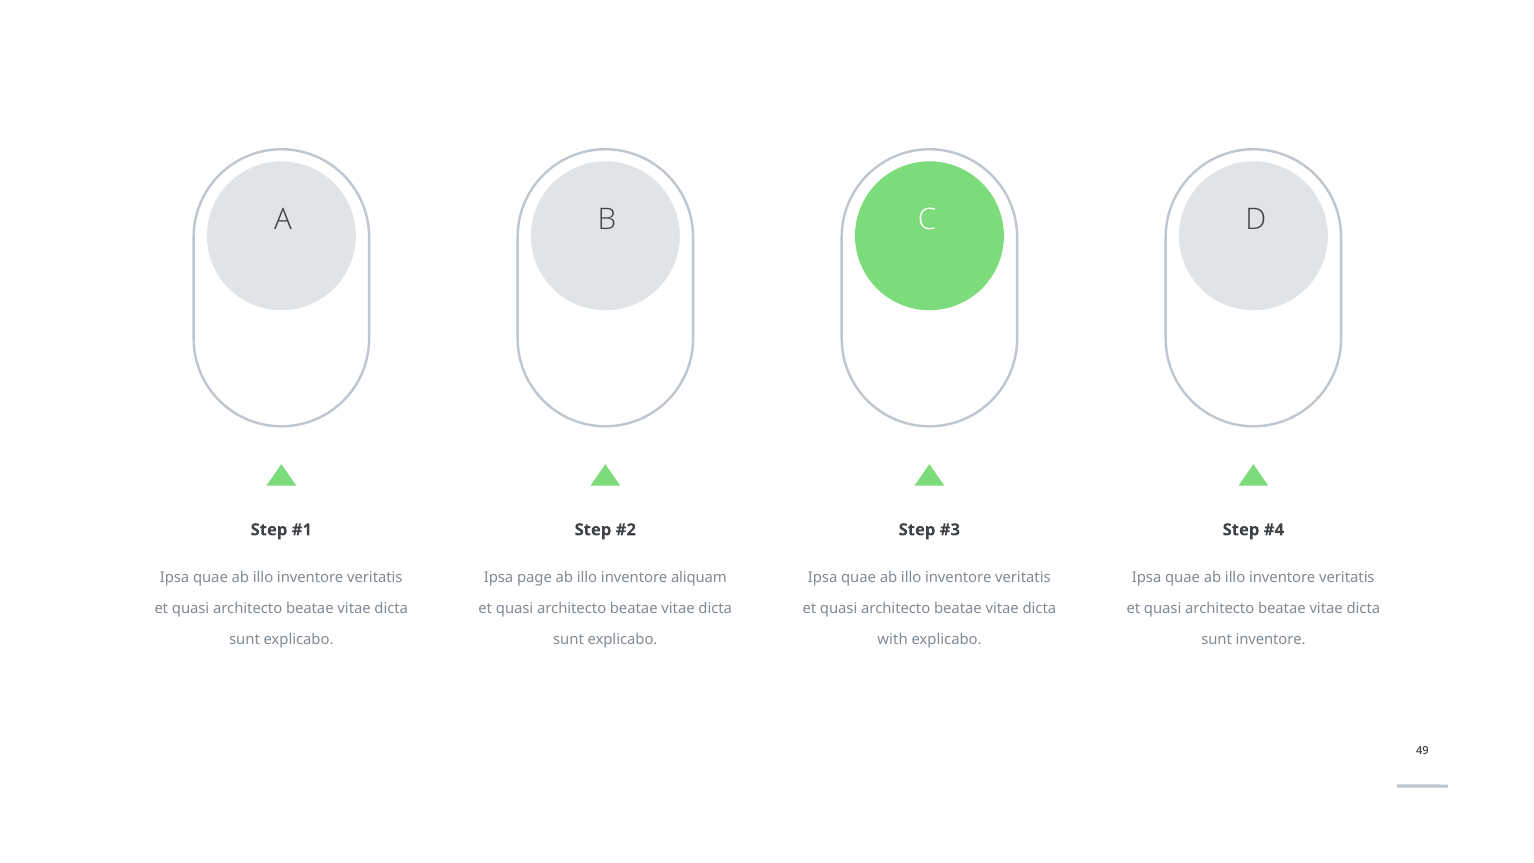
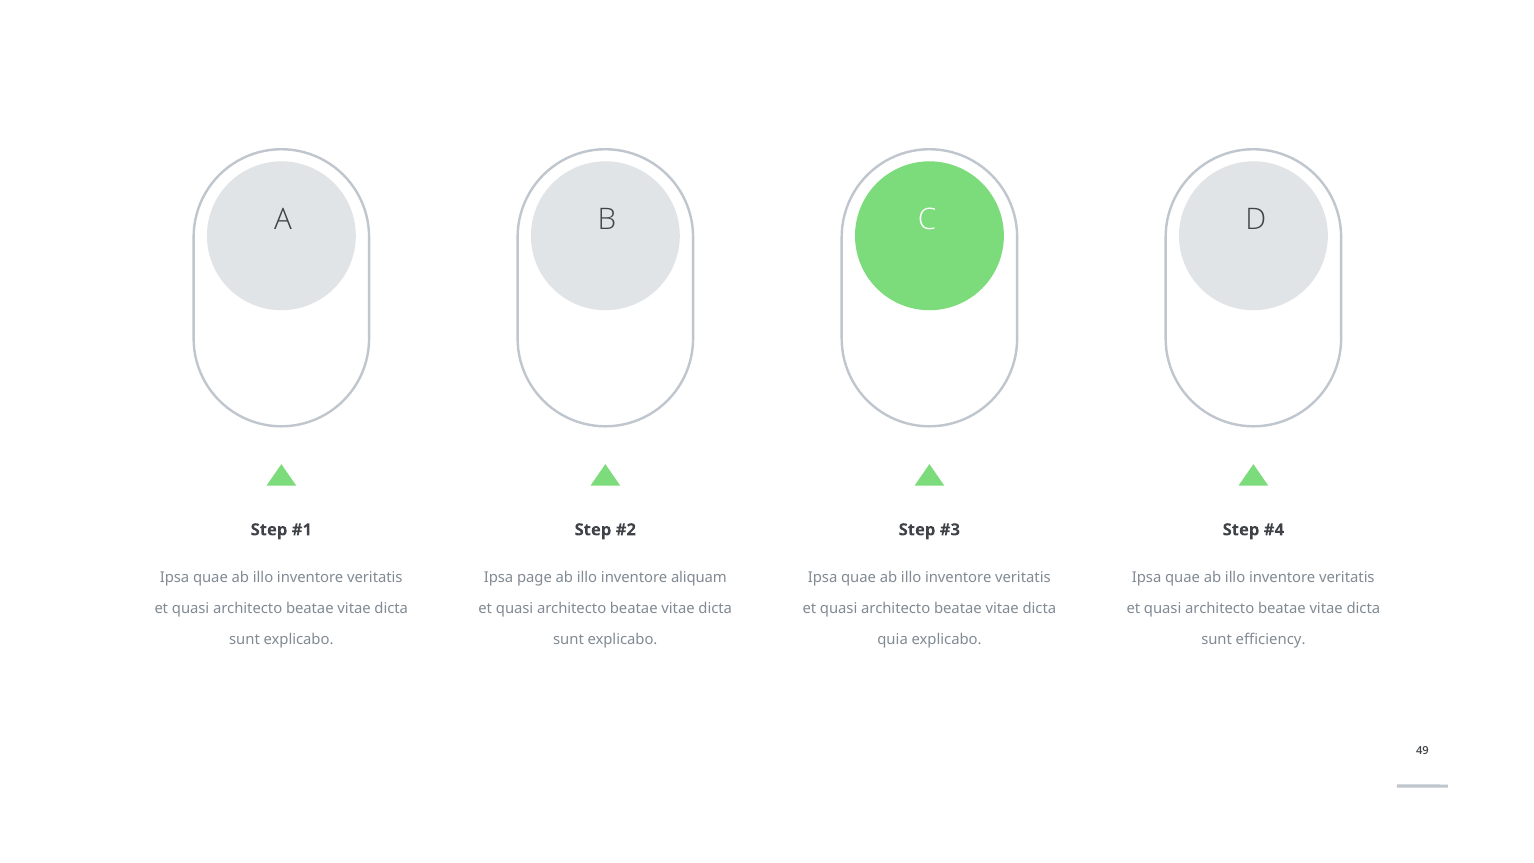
with: with -> quia (893, 639)
sunt inventore: inventore -> efficiency (1271, 639)
